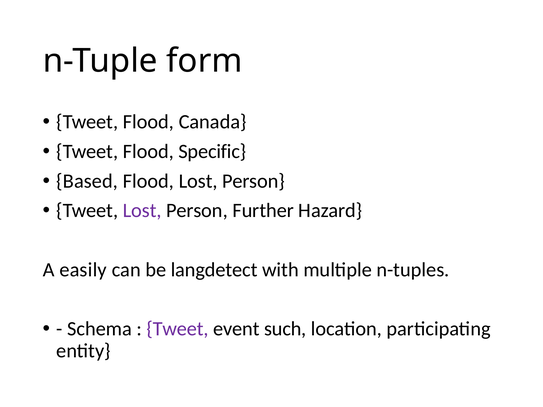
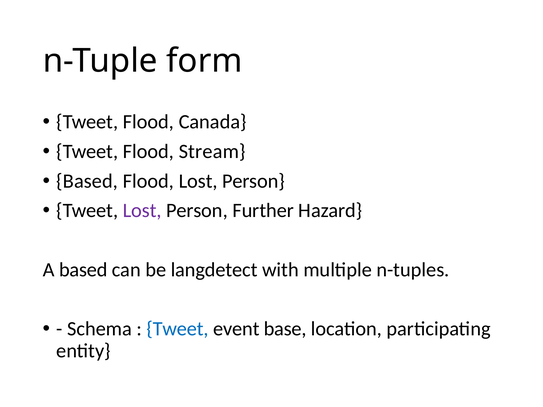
Specific: Specific -> Stream (212, 152)
A easily: easily -> based (83, 270)
Tweet colour: purple -> blue (178, 329)
such: such -> base (285, 329)
